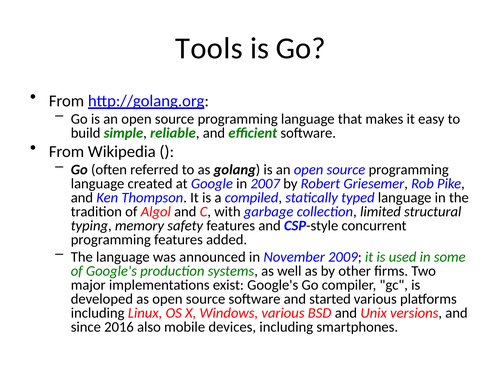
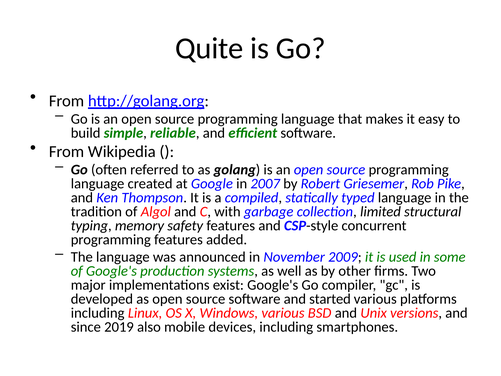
Tools: Tools -> Quite (209, 48)
2016: 2016 -> 2019 (119, 327)
